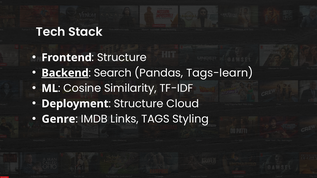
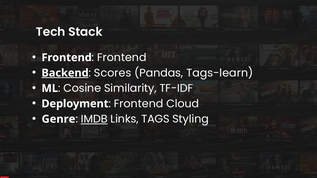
Structure: Structure -> Frontend (122, 58)
Search: Search -> Scores (113, 73)
Structure: Structure -> Frontend (139, 104)
IMDB underline: none -> present (94, 119)
